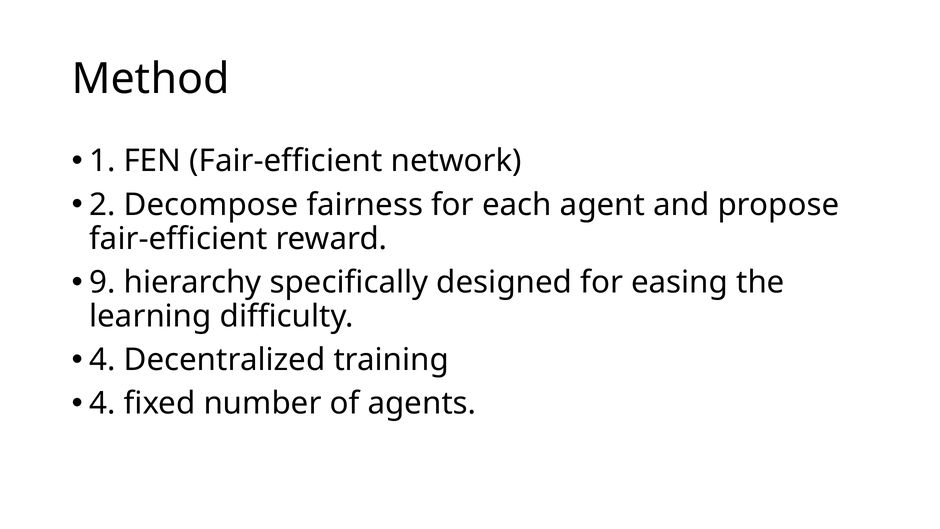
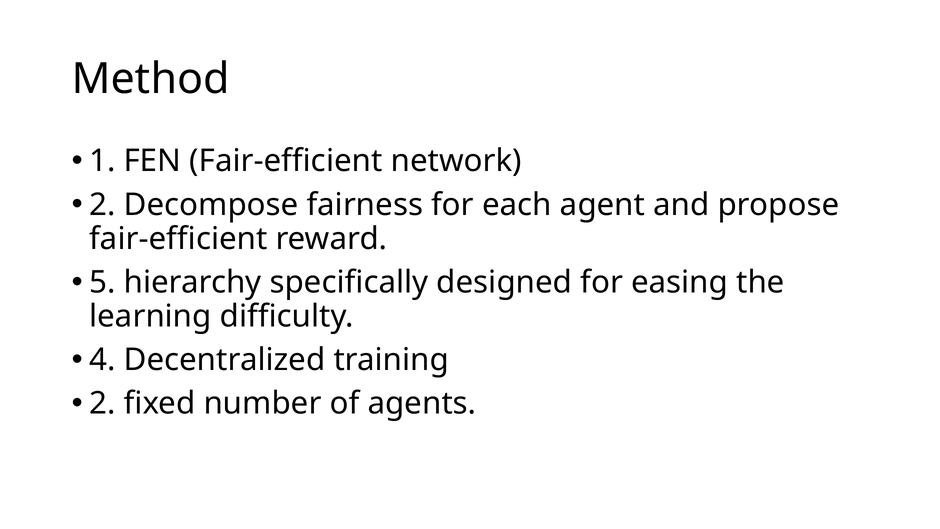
9: 9 -> 5 (102, 282)
4: 4 -> 2 (102, 403)
